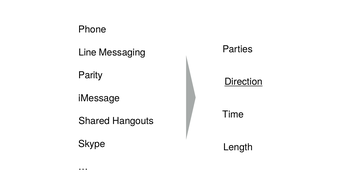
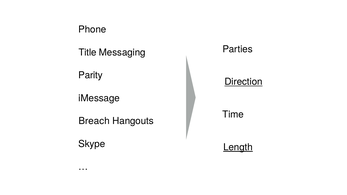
Line: Line -> Title (88, 52)
Shared: Shared -> Breach (94, 121)
Length underline: none -> present (238, 147)
